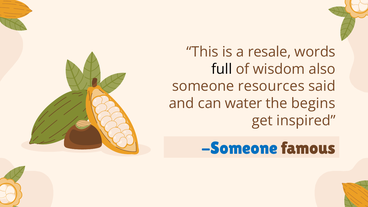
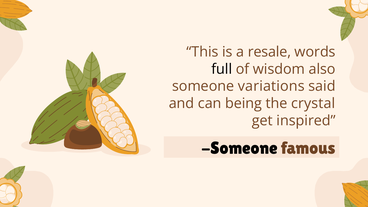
resources: resources -> variations (271, 86)
water: water -> being (243, 103)
begins: begins -> crystal (313, 103)
Someone colour: blue -> black (239, 148)
